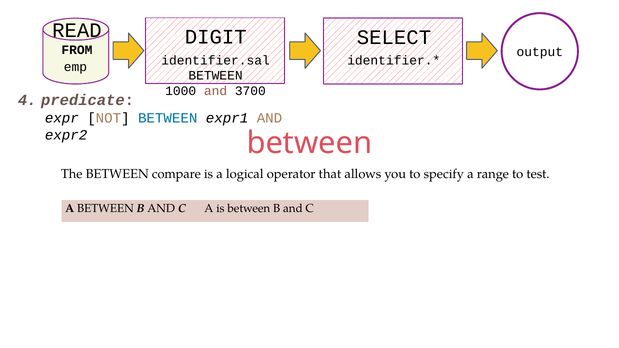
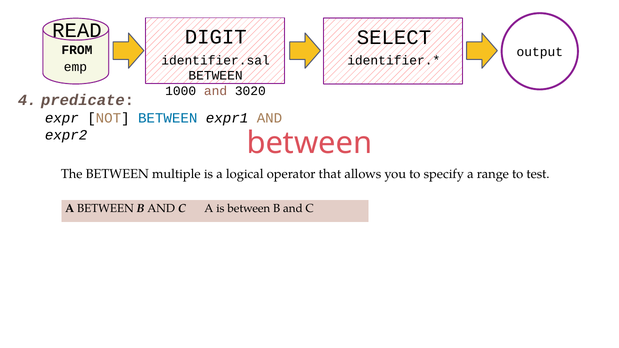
3700: 3700 -> 3020 (250, 91)
compare: compare -> multiple (176, 174)
